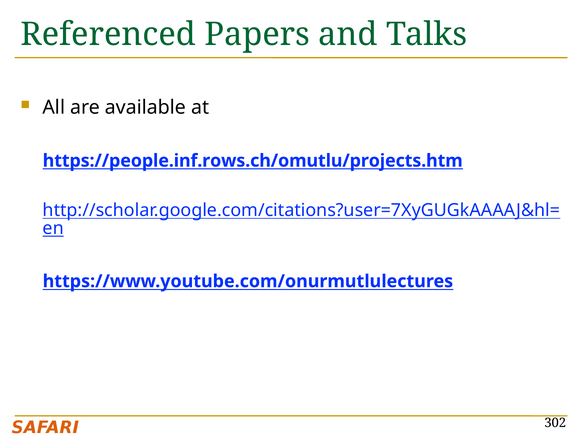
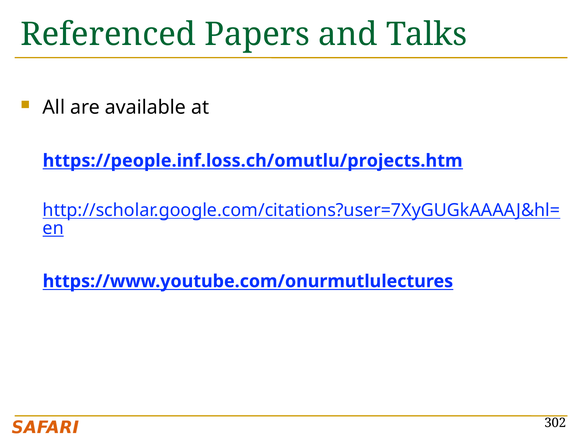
https://people.inf.rows.ch/omutlu/projects.htm: https://people.inf.rows.ch/omutlu/projects.htm -> https://people.inf.loss.ch/omutlu/projects.htm (253, 161)
